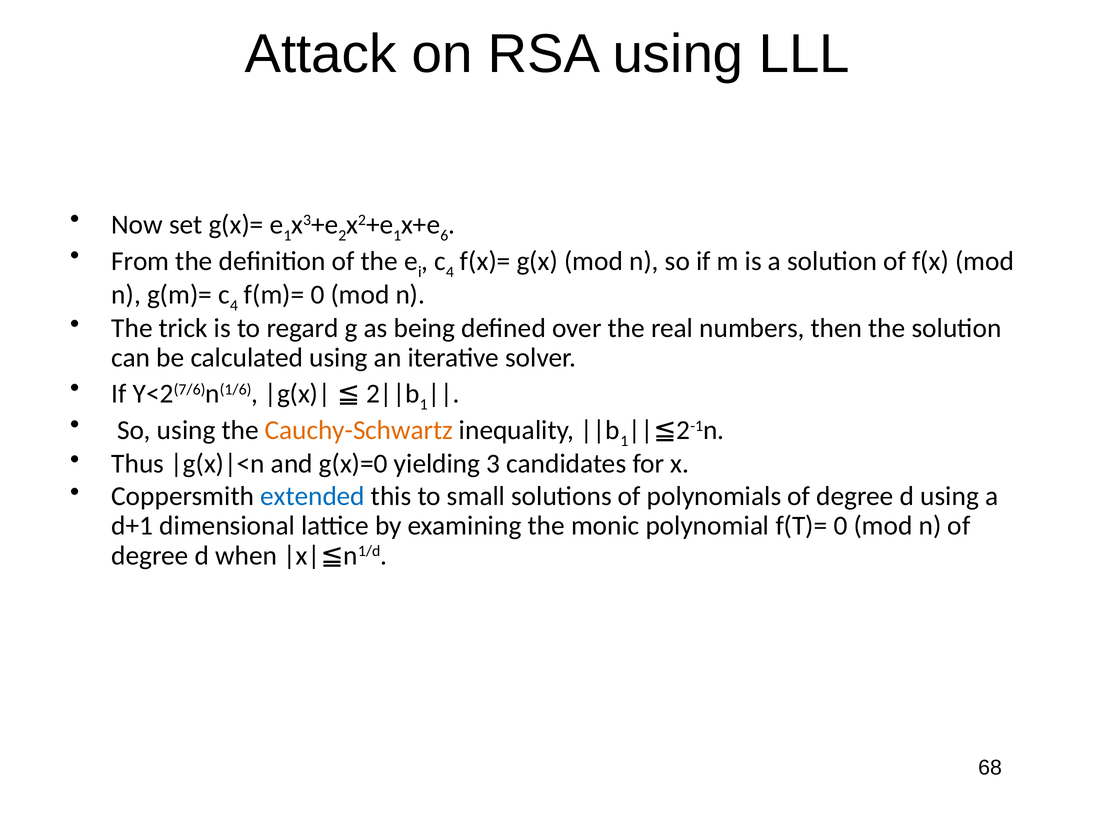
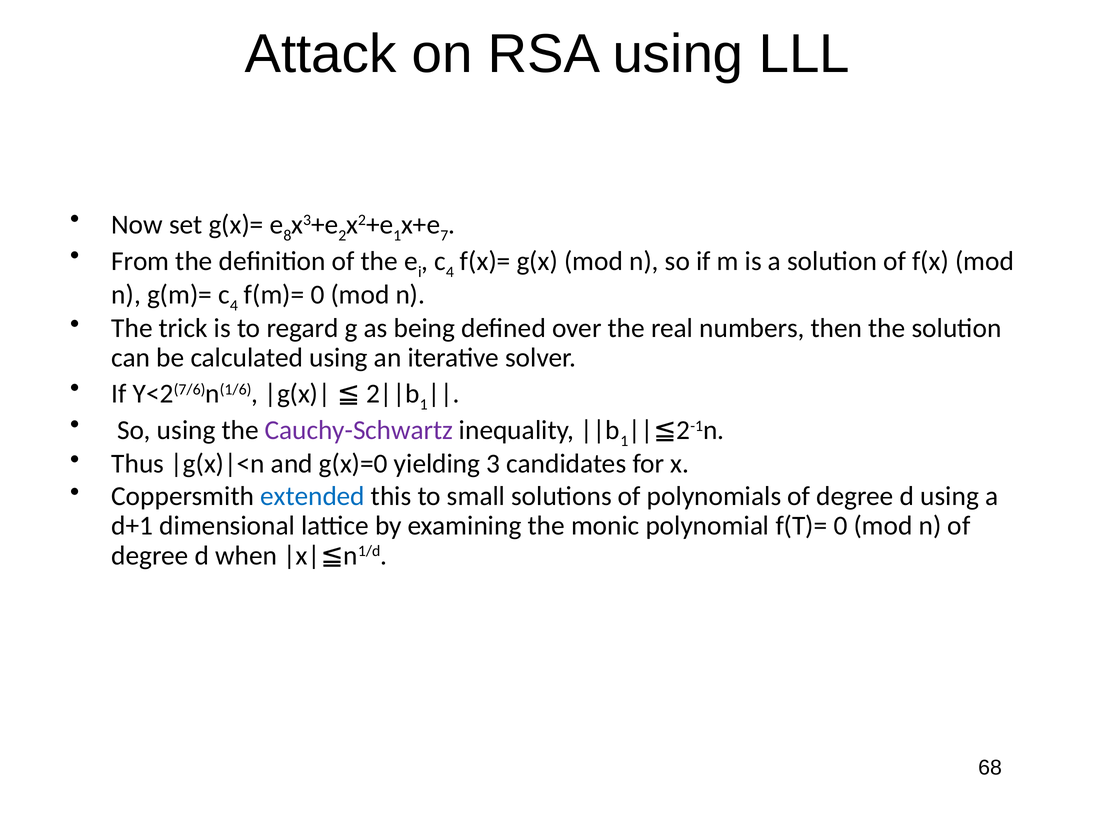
1: 1 -> 8 (287, 235)
6: 6 -> 7 (444, 235)
Cauchy-Schwartz colour: orange -> purple (359, 430)
